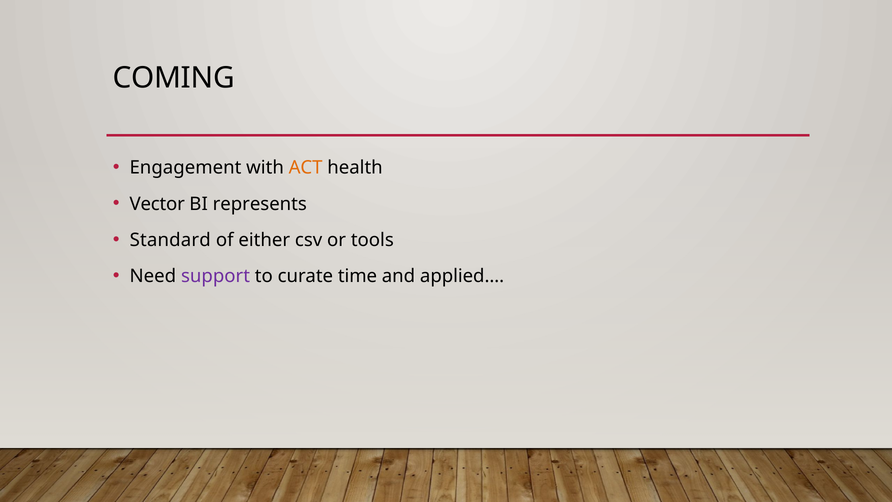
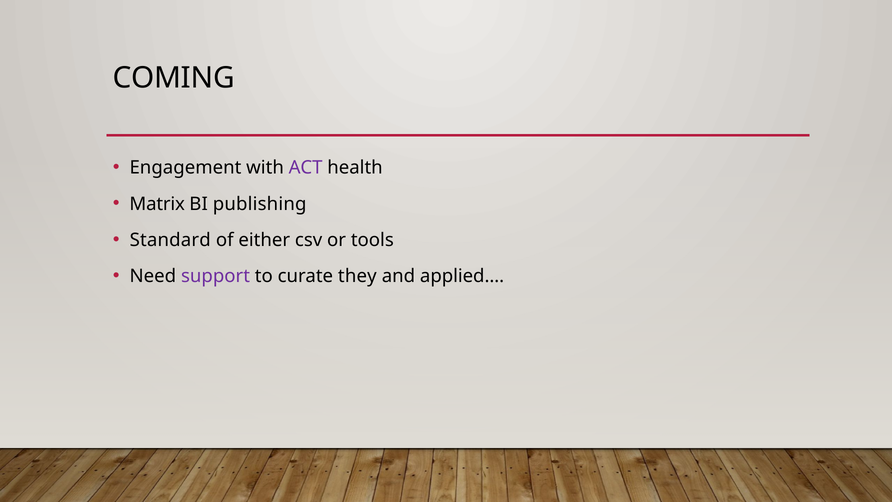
ACT colour: orange -> purple (306, 168)
Vector: Vector -> Matrix (157, 204)
represents: represents -> publishing (260, 204)
time: time -> they (357, 276)
